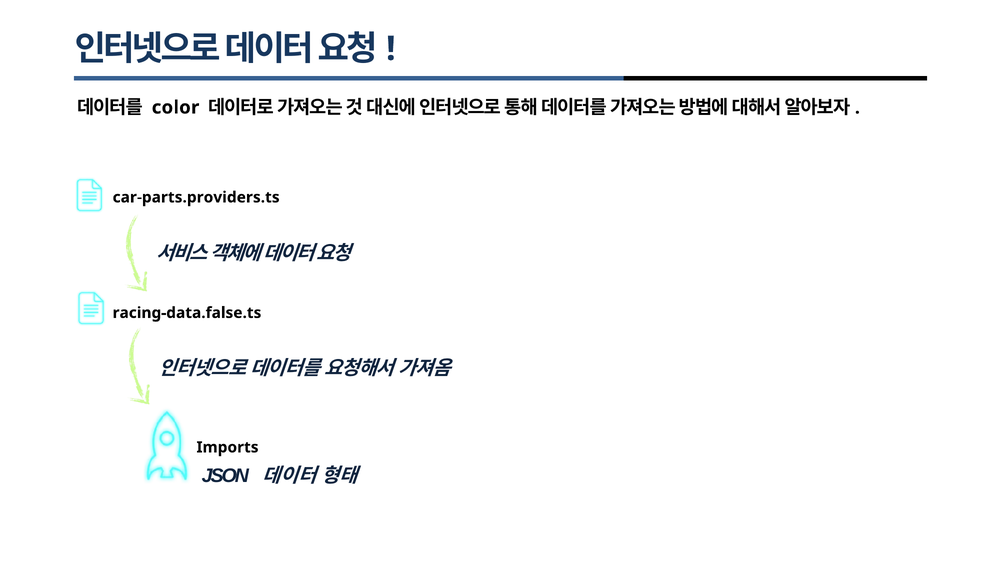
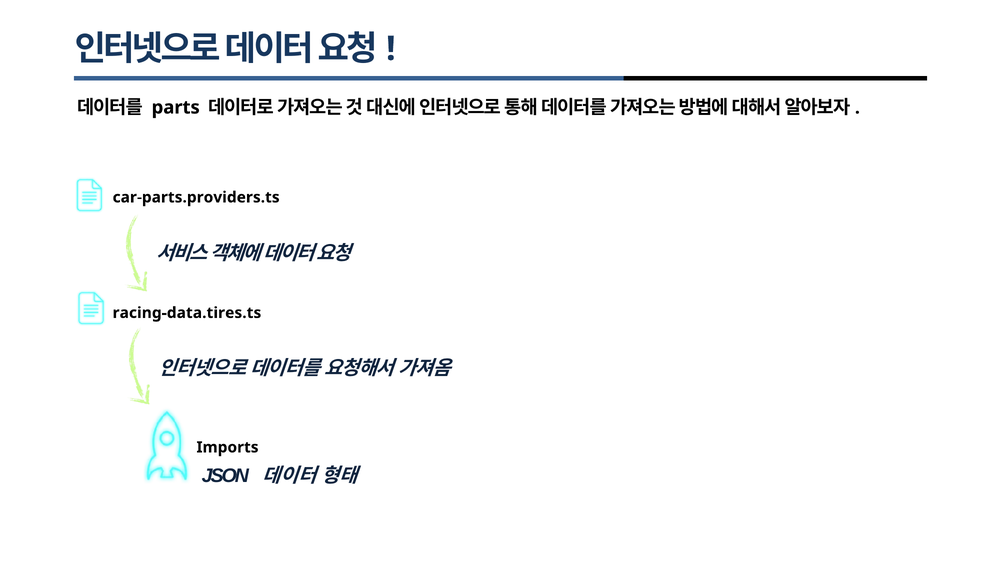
color: color -> parts (176, 107)
racing-data.false.ts: racing-data.false.ts -> racing-data.tires.ts (187, 313)
